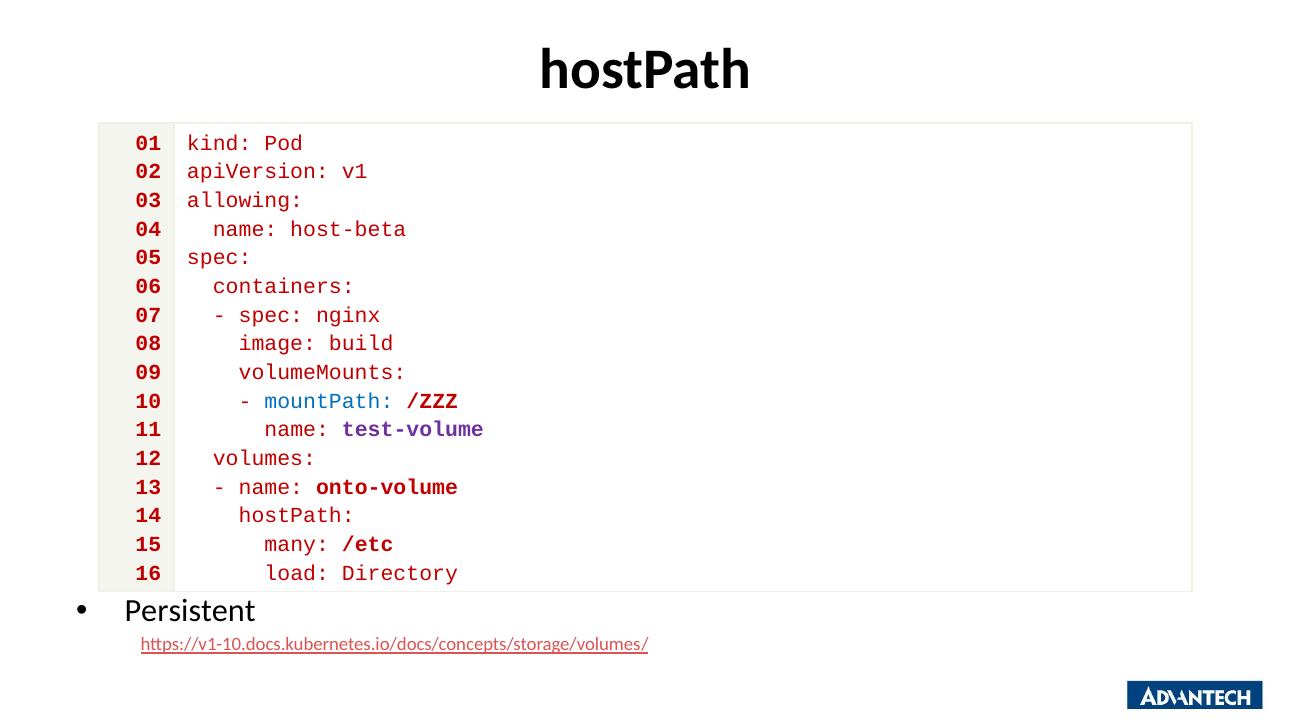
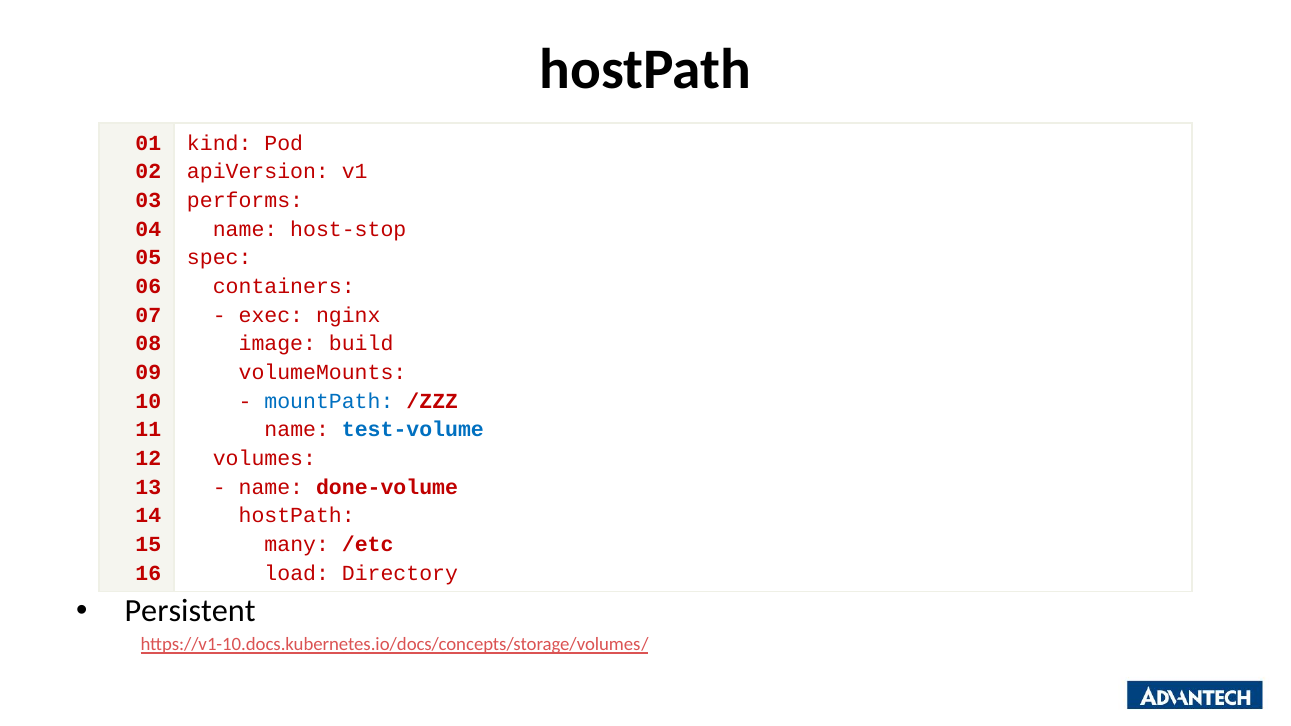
allowing: allowing -> performs (245, 200)
host-beta: host-beta -> host-stop (348, 229)
spec: spec -> exec (271, 315)
test-volume colour: purple -> blue (413, 430)
onto-volume: onto-volume -> done-volume (387, 487)
